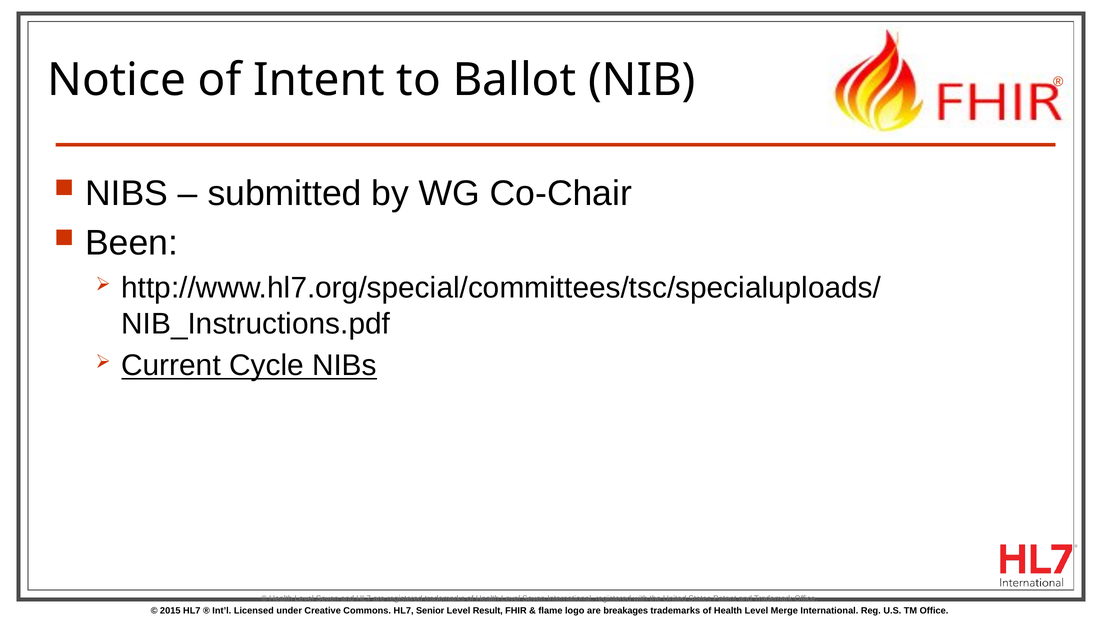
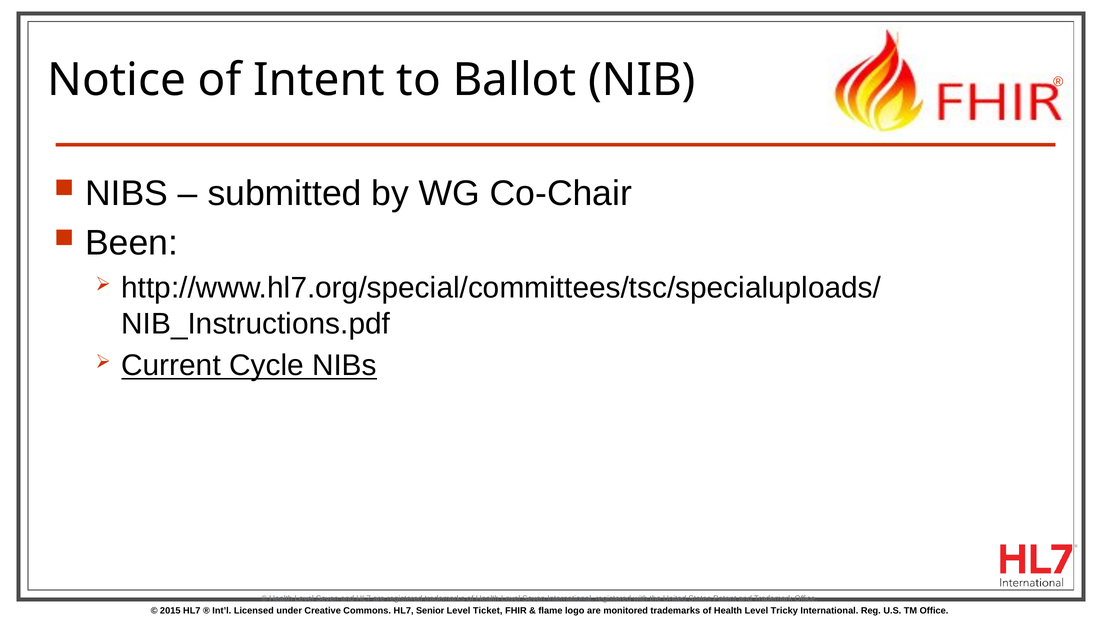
Result: Result -> Ticket (488, 611)
breakages: breakages -> monitored (626, 611)
Merge: Merge -> Tricky (784, 611)
